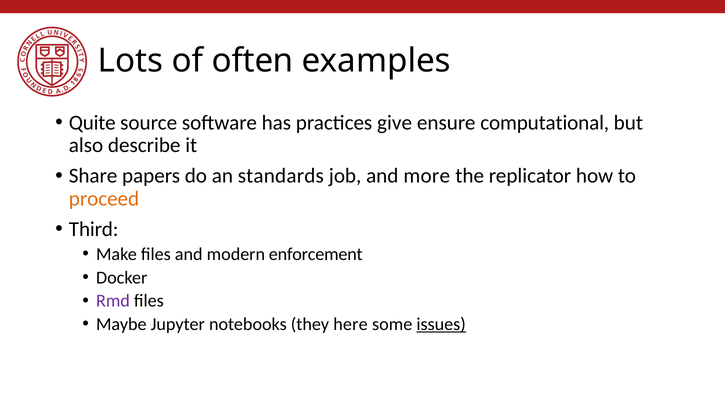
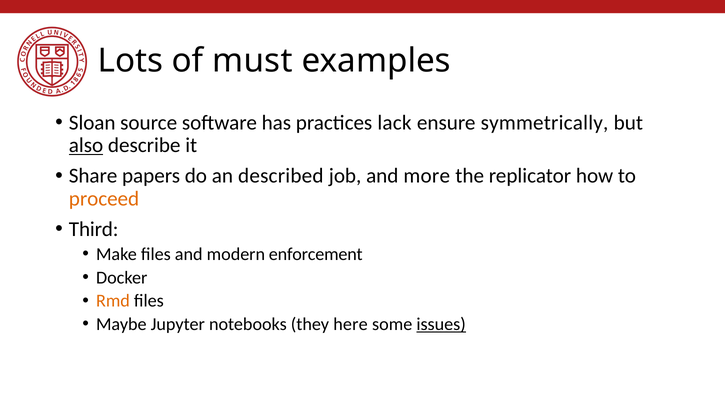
often: often -> must (252, 61)
Quite: Quite -> Sloan (92, 123)
give: give -> lack (395, 123)
computational: computational -> symmetrically (545, 123)
also underline: none -> present (86, 145)
standards: standards -> described (281, 176)
Rmd colour: purple -> orange (113, 301)
